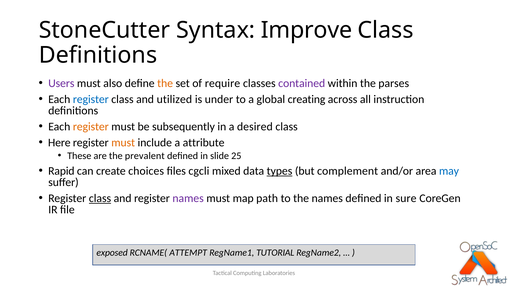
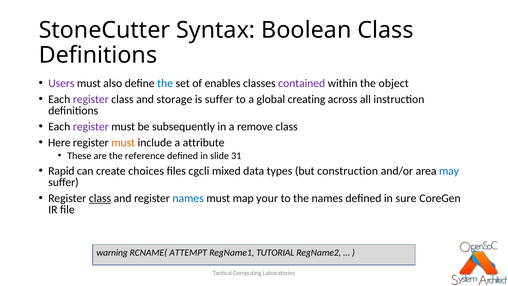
Improve: Improve -> Boolean (306, 30)
the colour: orange -> blue (165, 83)
require: require -> enables (223, 83)
parses: parses -> object (394, 83)
register colour: blue -> purple (91, 99)
utilized: utilized -> storage (174, 99)
is under: under -> suffer (219, 99)
register colour: orange -> purple (91, 127)
desired: desired -> remove (255, 127)
prevalent: prevalent -> reference (145, 156)
25: 25 -> 31 (236, 156)
types underline: present -> none (280, 171)
complement: complement -> construction (348, 171)
names colour: purple -> blue (188, 198)
path: path -> your (267, 198)
exposed: exposed -> warning (112, 253)
